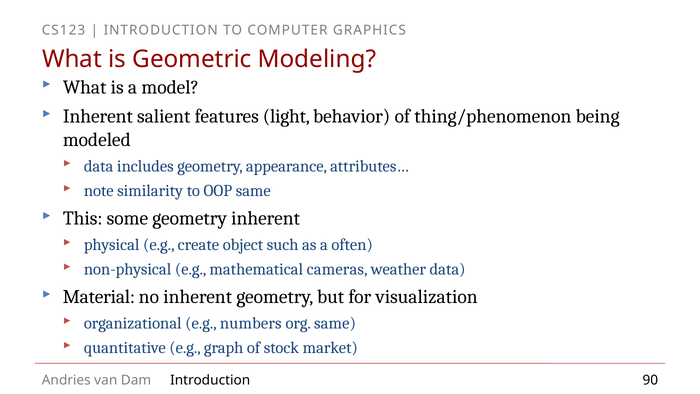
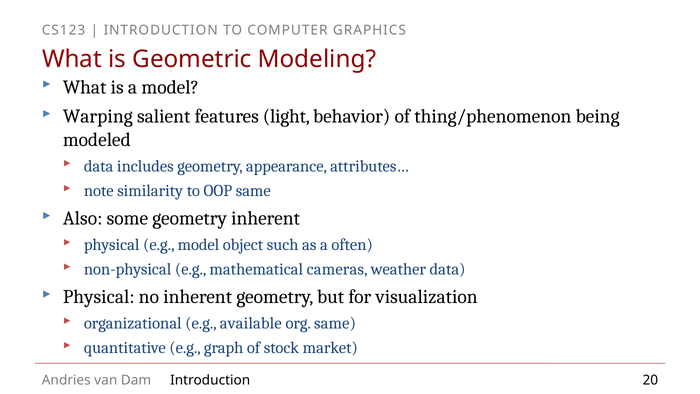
Inherent: Inherent -> Warping (98, 116)
This: This -> Also (83, 218)
e.g create: create -> model (198, 245)
Material: Material -> Physical (99, 297)
numbers: numbers -> available (251, 323)
90: 90 -> 20 (650, 380)
